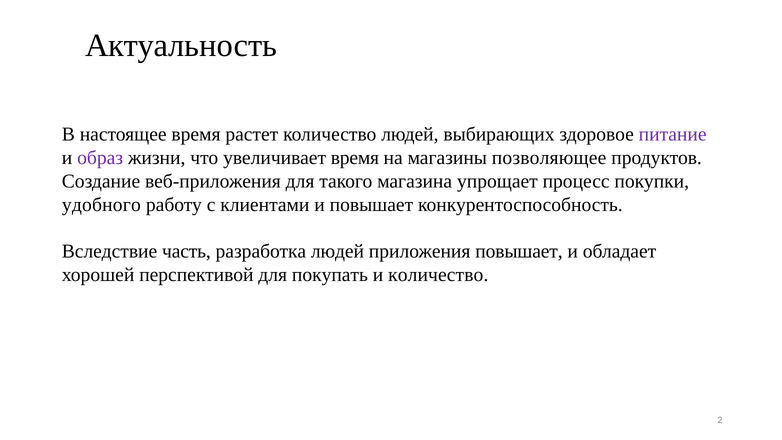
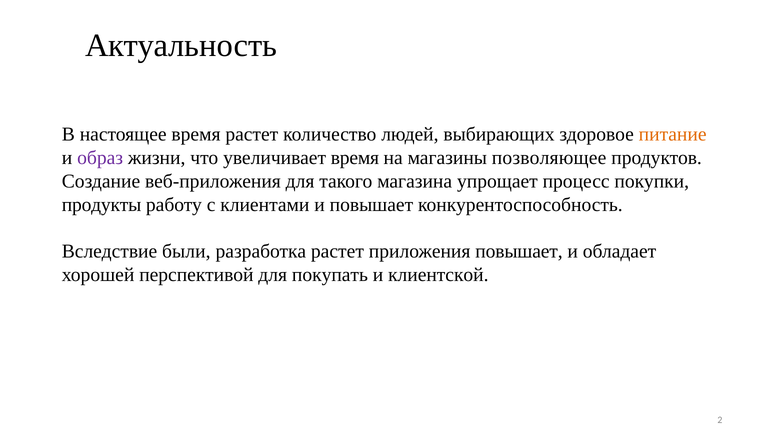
питание colour: purple -> orange (673, 134)
удобного: удобного -> продукты (102, 204)
часть: часть -> были (186, 251)
разработка людей: людей -> растет (337, 251)
и количество: количество -> клиентской (438, 275)
